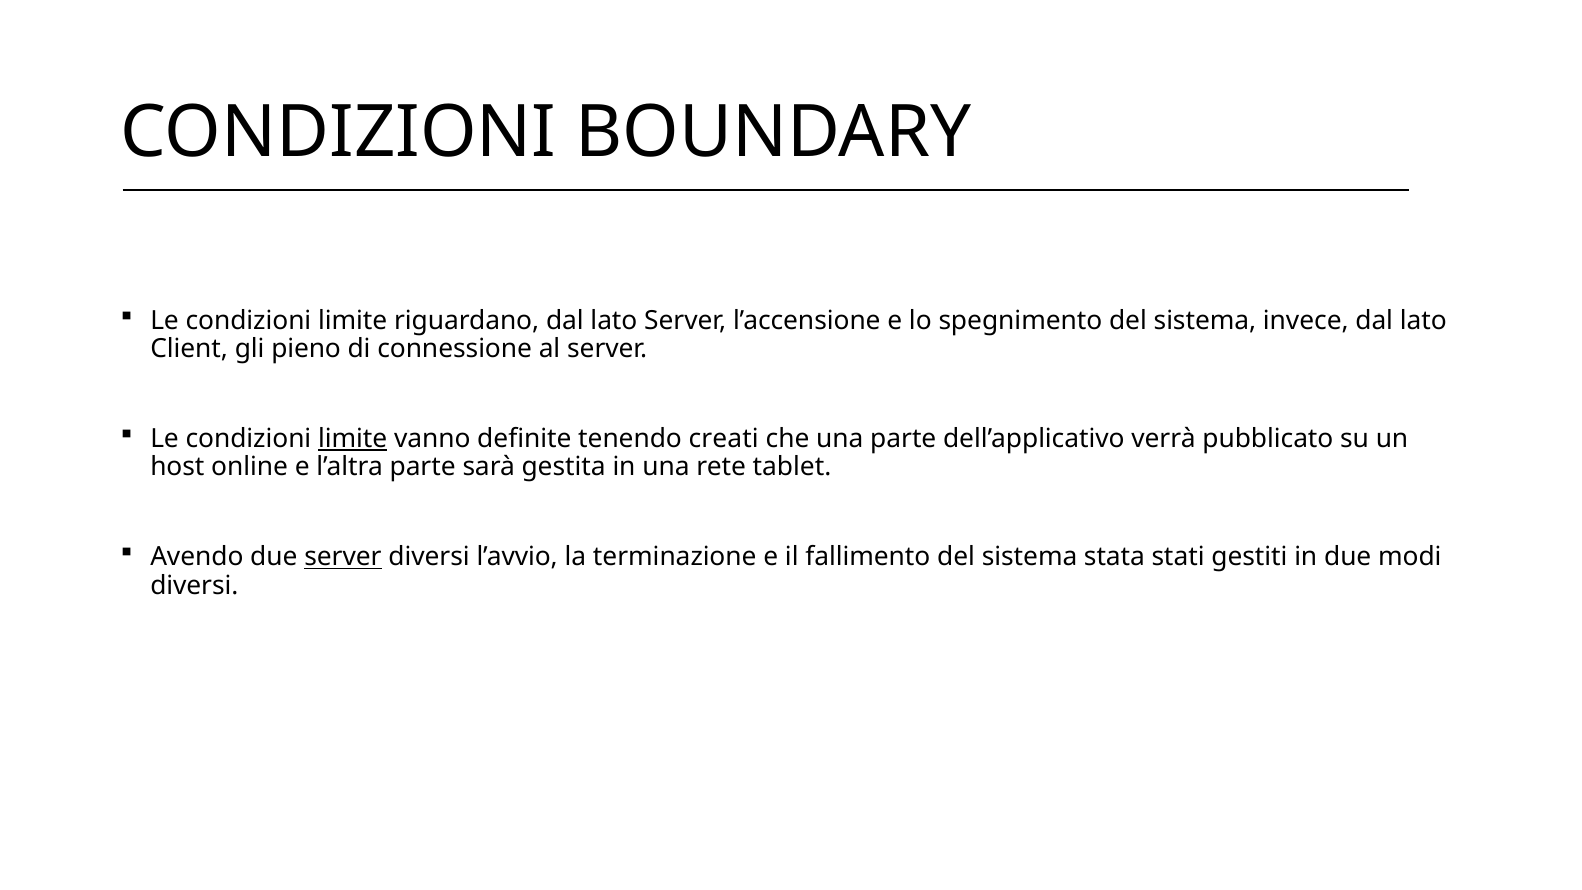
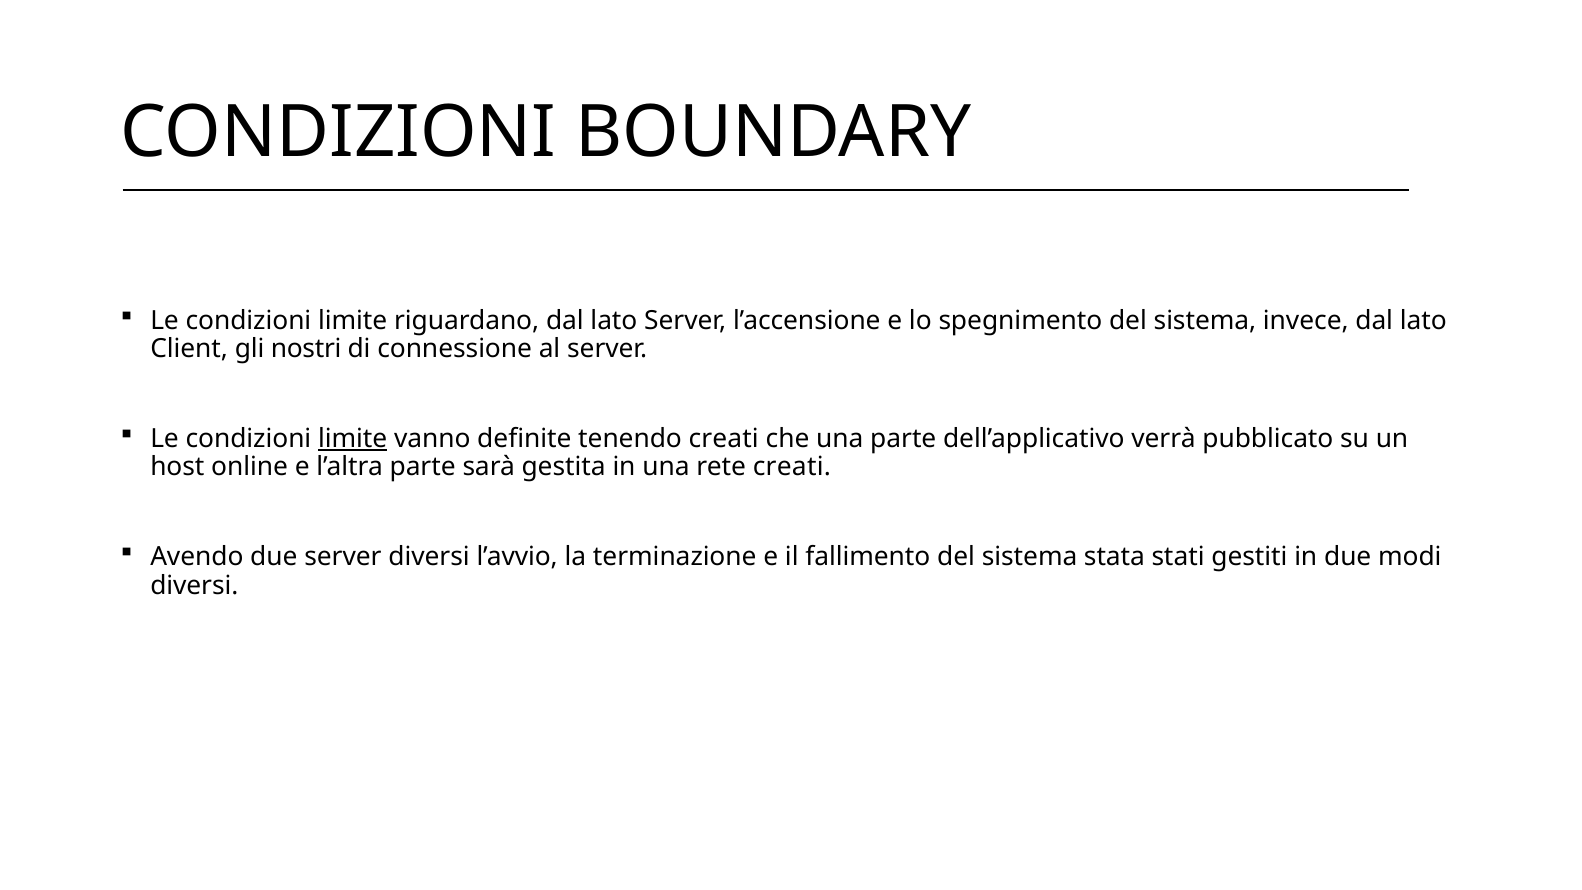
pieno: pieno -> nostri (306, 349)
rete tablet: tablet -> creati (792, 467)
server underline: present -> none (343, 557)
